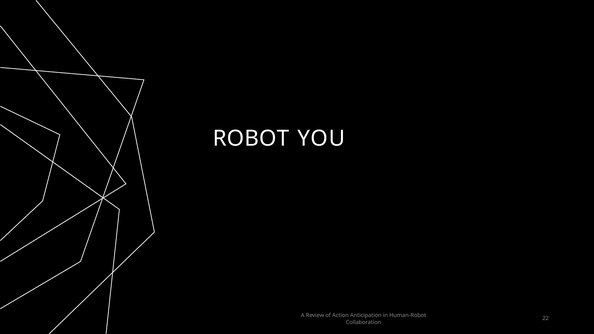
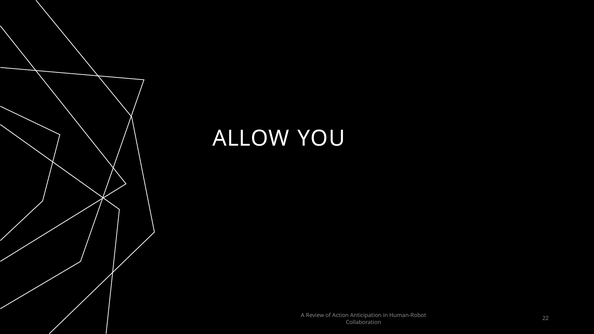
ROBOT: ROBOT -> ALLOW (251, 139)
